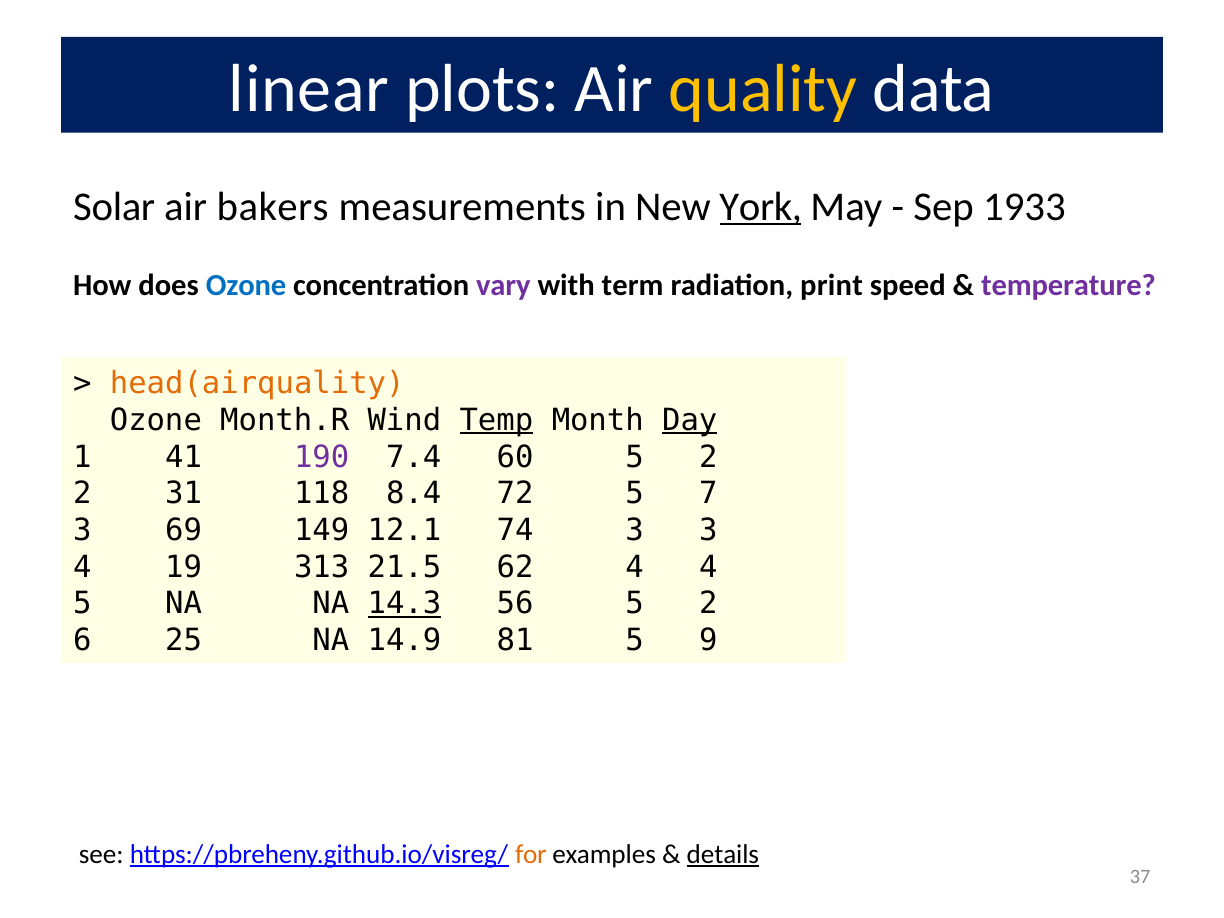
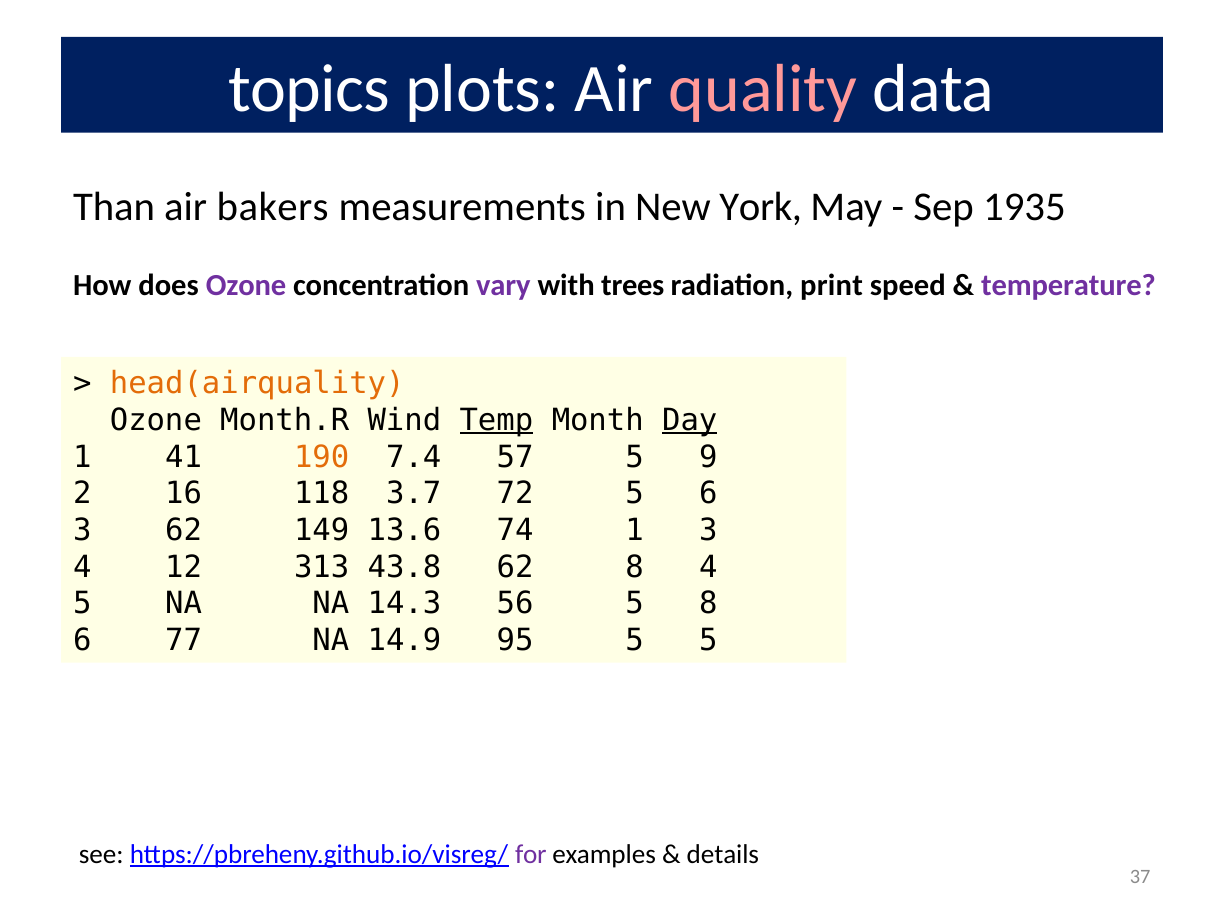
linear: linear -> topics (310, 89)
quality colour: yellow -> pink (763, 89)
Solar: Solar -> Than (114, 207)
York underline: present -> none (761, 207)
1933: 1933 -> 1935 (1024, 207)
Ozone colour: blue -> purple (246, 286)
term: term -> trees (633, 286)
190 colour: purple -> orange (322, 457)
60: 60 -> 57 (515, 457)
2: 2 -> 9 (708, 457)
31: 31 -> 16 (184, 494)
8.4: 8.4 -> 3.7 (414, 494)
5 7: 7 -> 6 (708, 494)
3 69: 69 -> 62 (184, 530)
12.1: 12.1 -> 13.6 (404, 530)
74 3: 3 -> 1 (635, 530)
19: 19 -> 12 (184, 567)
21.5: 21.5 -> 43.8 (404, 567)
62 4: 4 -> 8 (635, 567)
14.3 underline: present -> none (404, 604)
56 5 2: 2 -> 8 (708, 604)
25: 25 -> 77 (184, 641)
81: 81 -> 95 (515, 641)
5 9: 9 -> 5 (708, 641)
for colour: orange -> purple (531, 854)
details underline: present -> none (723, 854)
